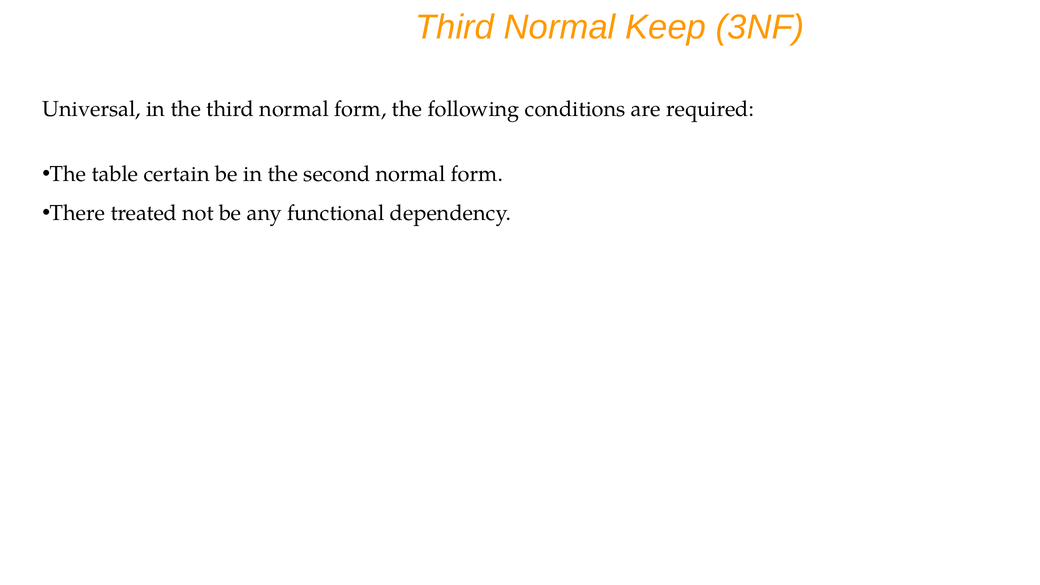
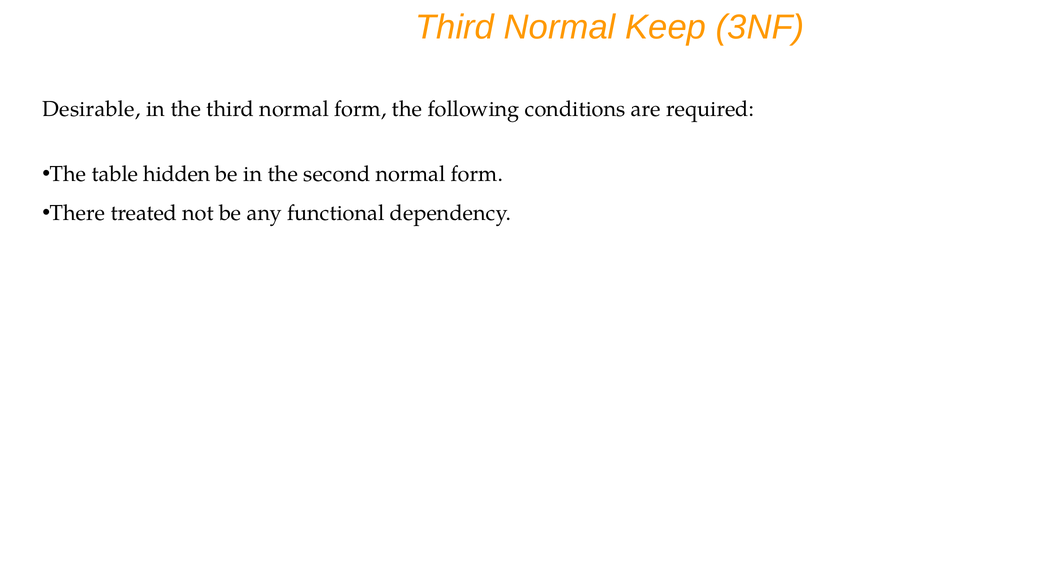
Universal: Universal -> Desirable (92, 109)
certain: certain -> hidden (177, 174)
